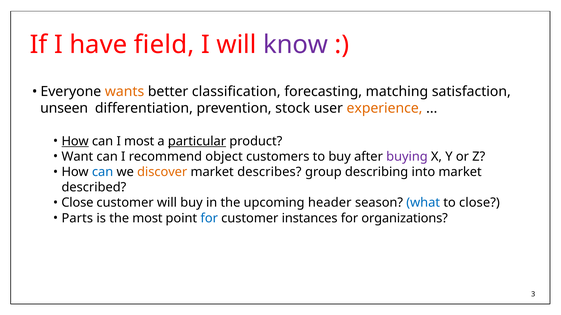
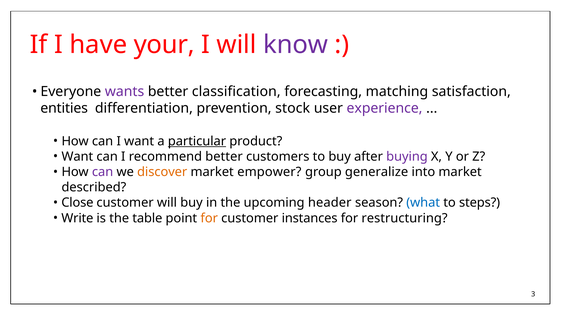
field: field -> your (164, 45)
wants colour: orange -> purple (125, 92)
unseen: unseen -> entities (64, 109)
experience colour: orange -> purple (385, 109)
How underline: present -> none (75, 141)
I most: most -> want (139, 141)
recommend object: object -> better (224, 157)
can colour: blue -> purple (103, 172)
describes: describes -> empower (269, 172)
describing: describing -> generalize (377, 172)
to close: close -> steps (480, 203)
Parts: Parts -> Write (77, 219)
the most: most -> table (147, 219)
for colour: blue -> orange (209, 219)
organizations: organizations -> restructuring (404, 219)
